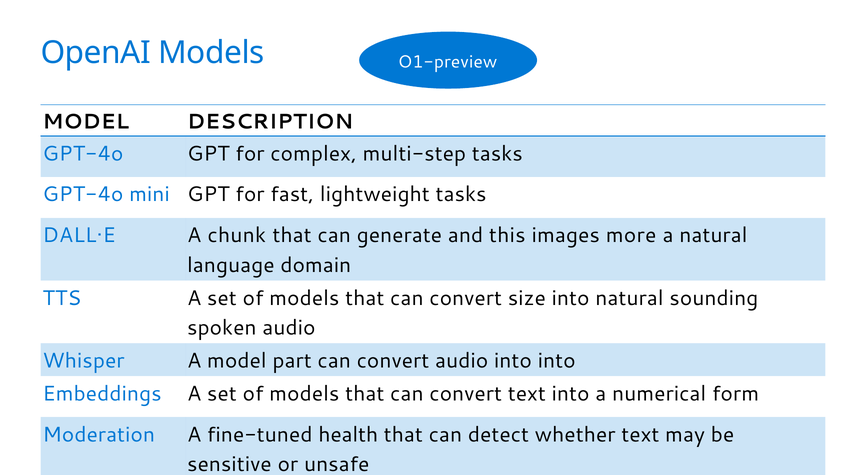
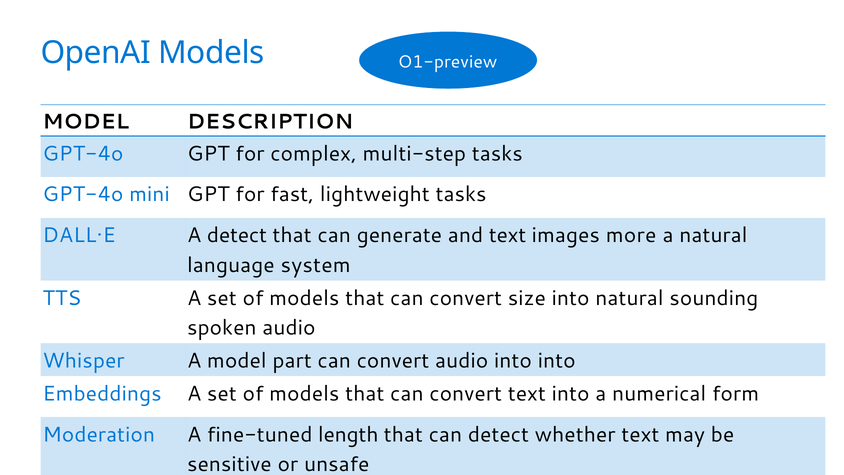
A chunk: chunk -> detect (237, 235)
and this: this -> text (508, 235)
domain: domain -> system (316, 265)
health: health -> length (348, 434)
